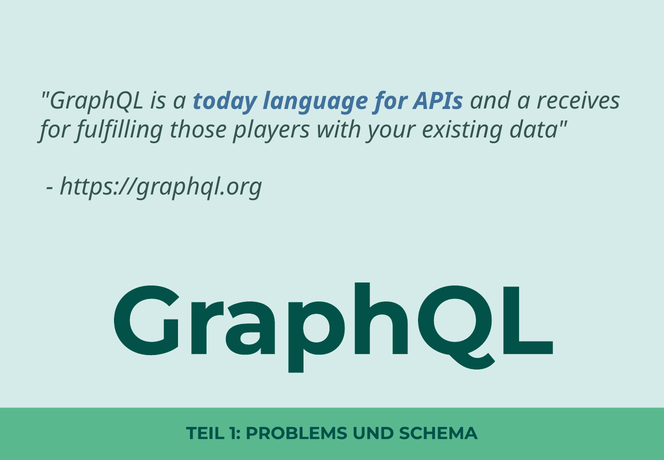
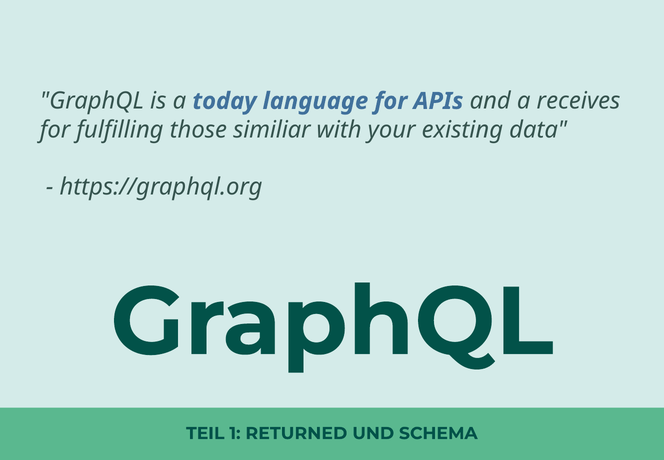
players: players -> similiar (272, 130)
PROBLEMS: PROBLEMS -> RETURNED (296, 433)
